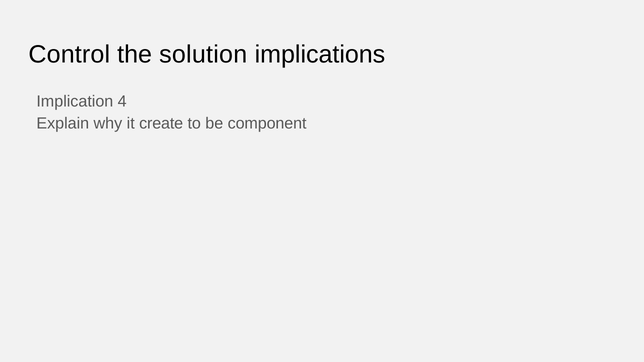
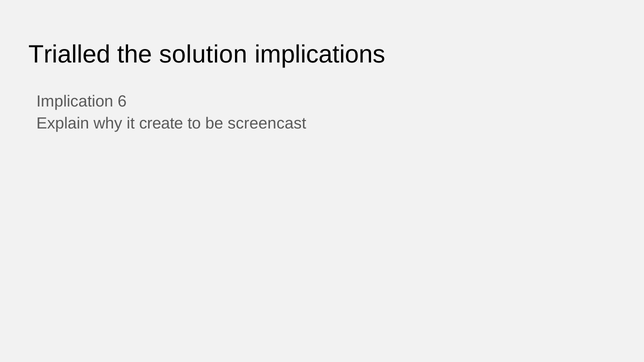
Control: Control -> Trialled (69, 55)
4: 4 -> 6 (122, 101)
component: component -> screencast (267, 123)
